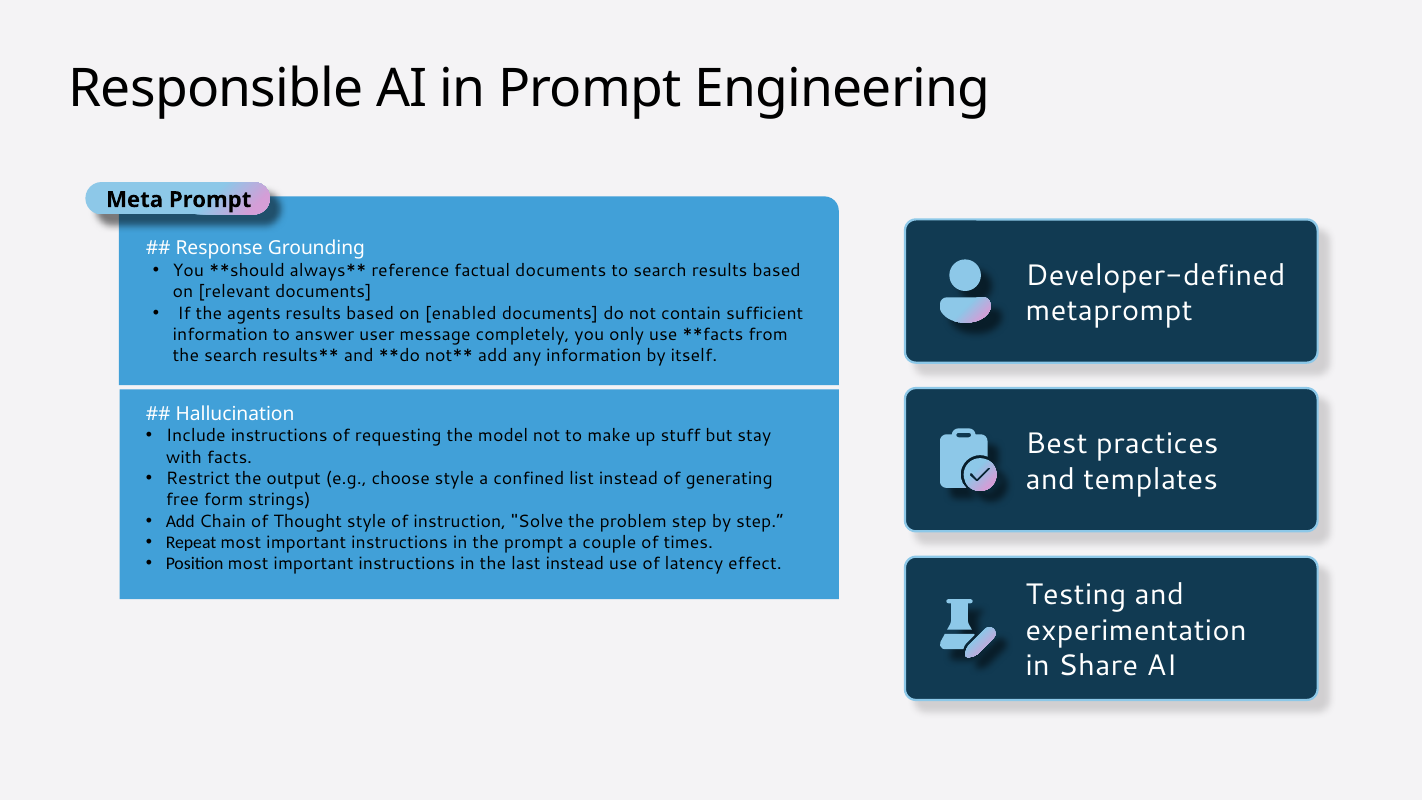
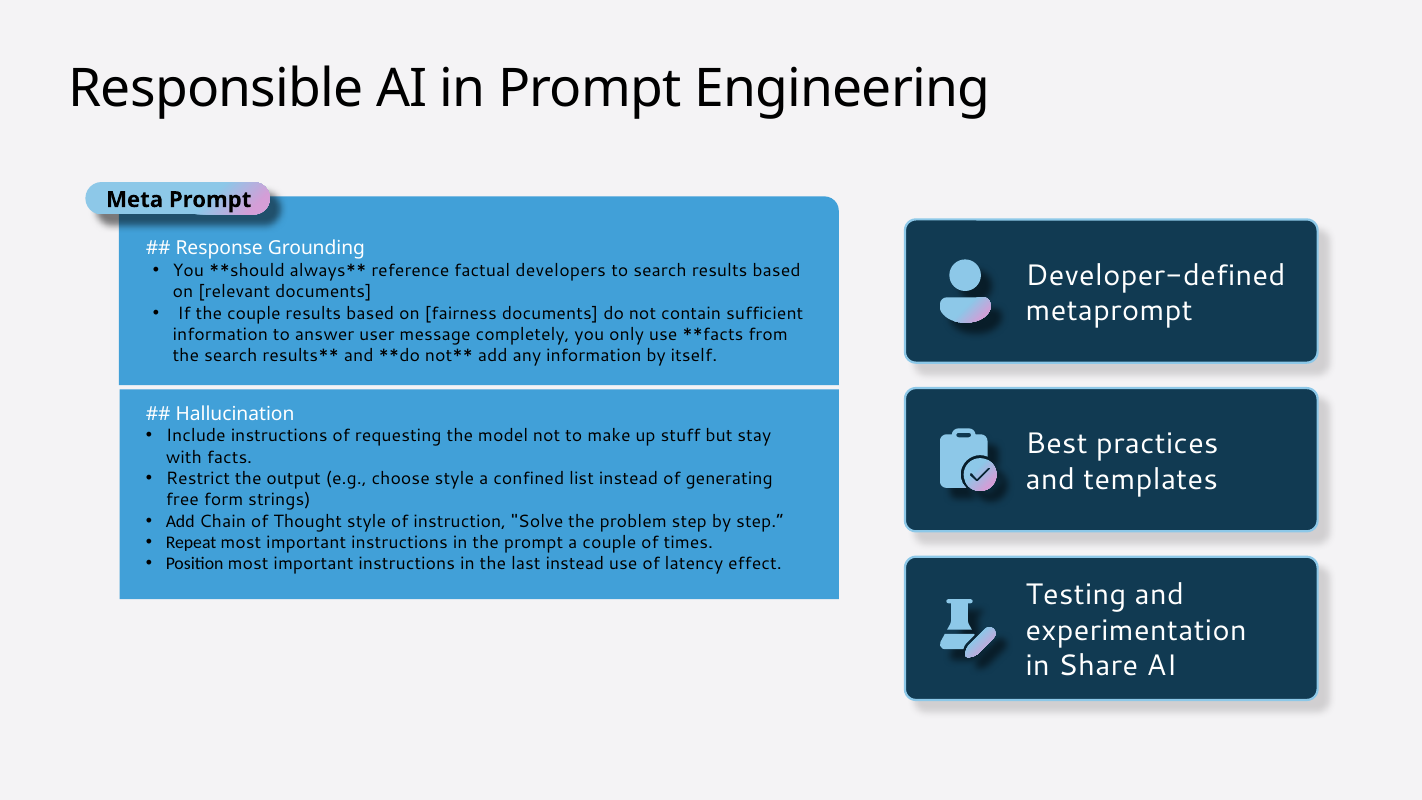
factual documents: documents -> developers (561, 271)
the agents: agents -> couple (254, 313)
enabled: enabled -> fairness (461, 313)
